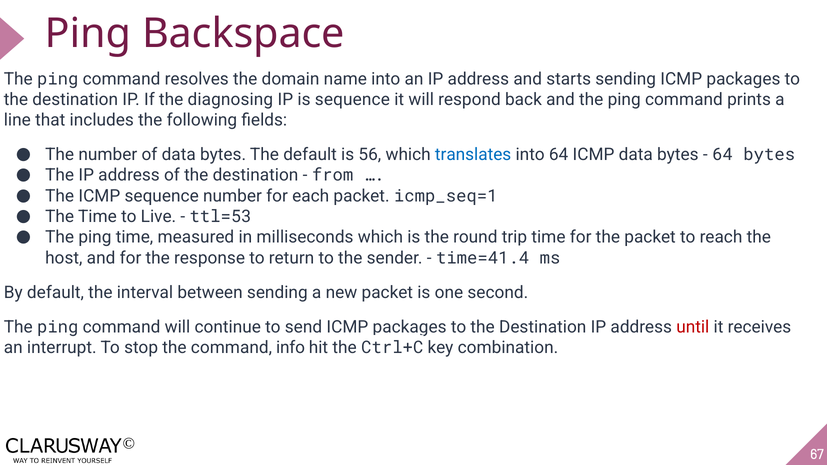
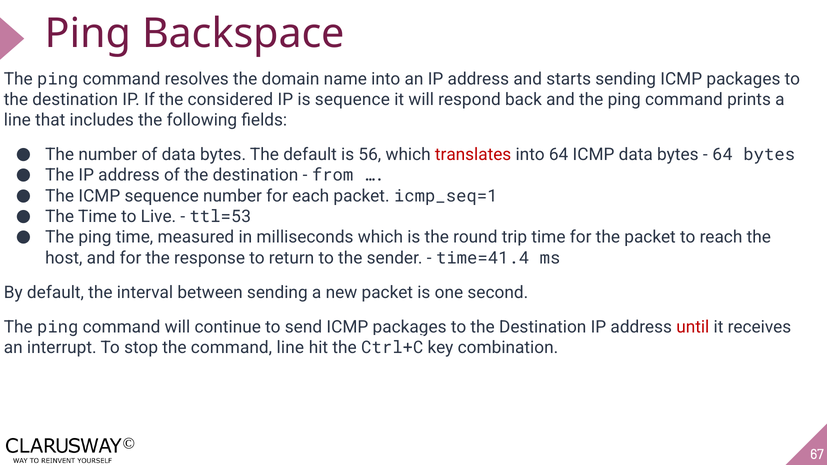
diagnosing: diagnosing -> considered (230, 100)
translates colour: blue -> red (473, 155)
command info: info -> line (290, 348)
